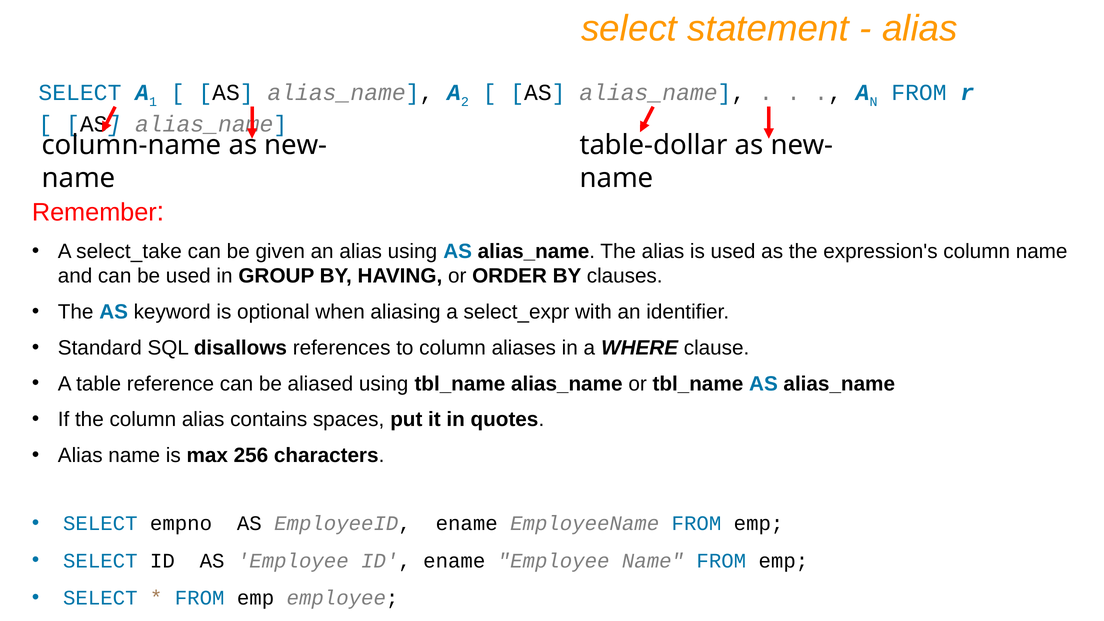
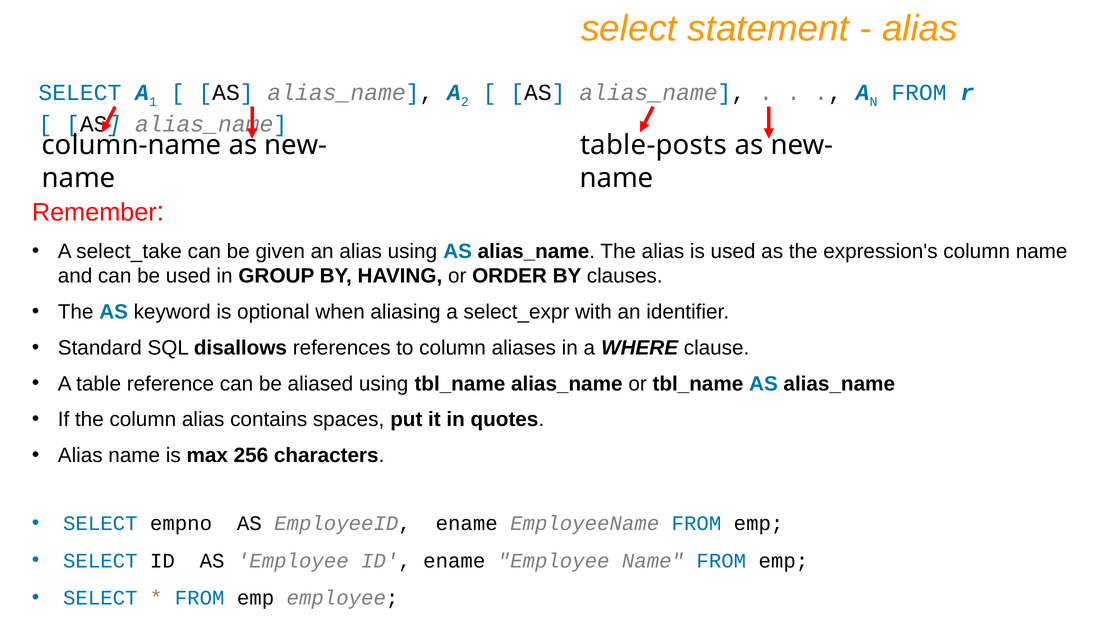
table-dollar: table-dollar -> table-posts (653, 145)
